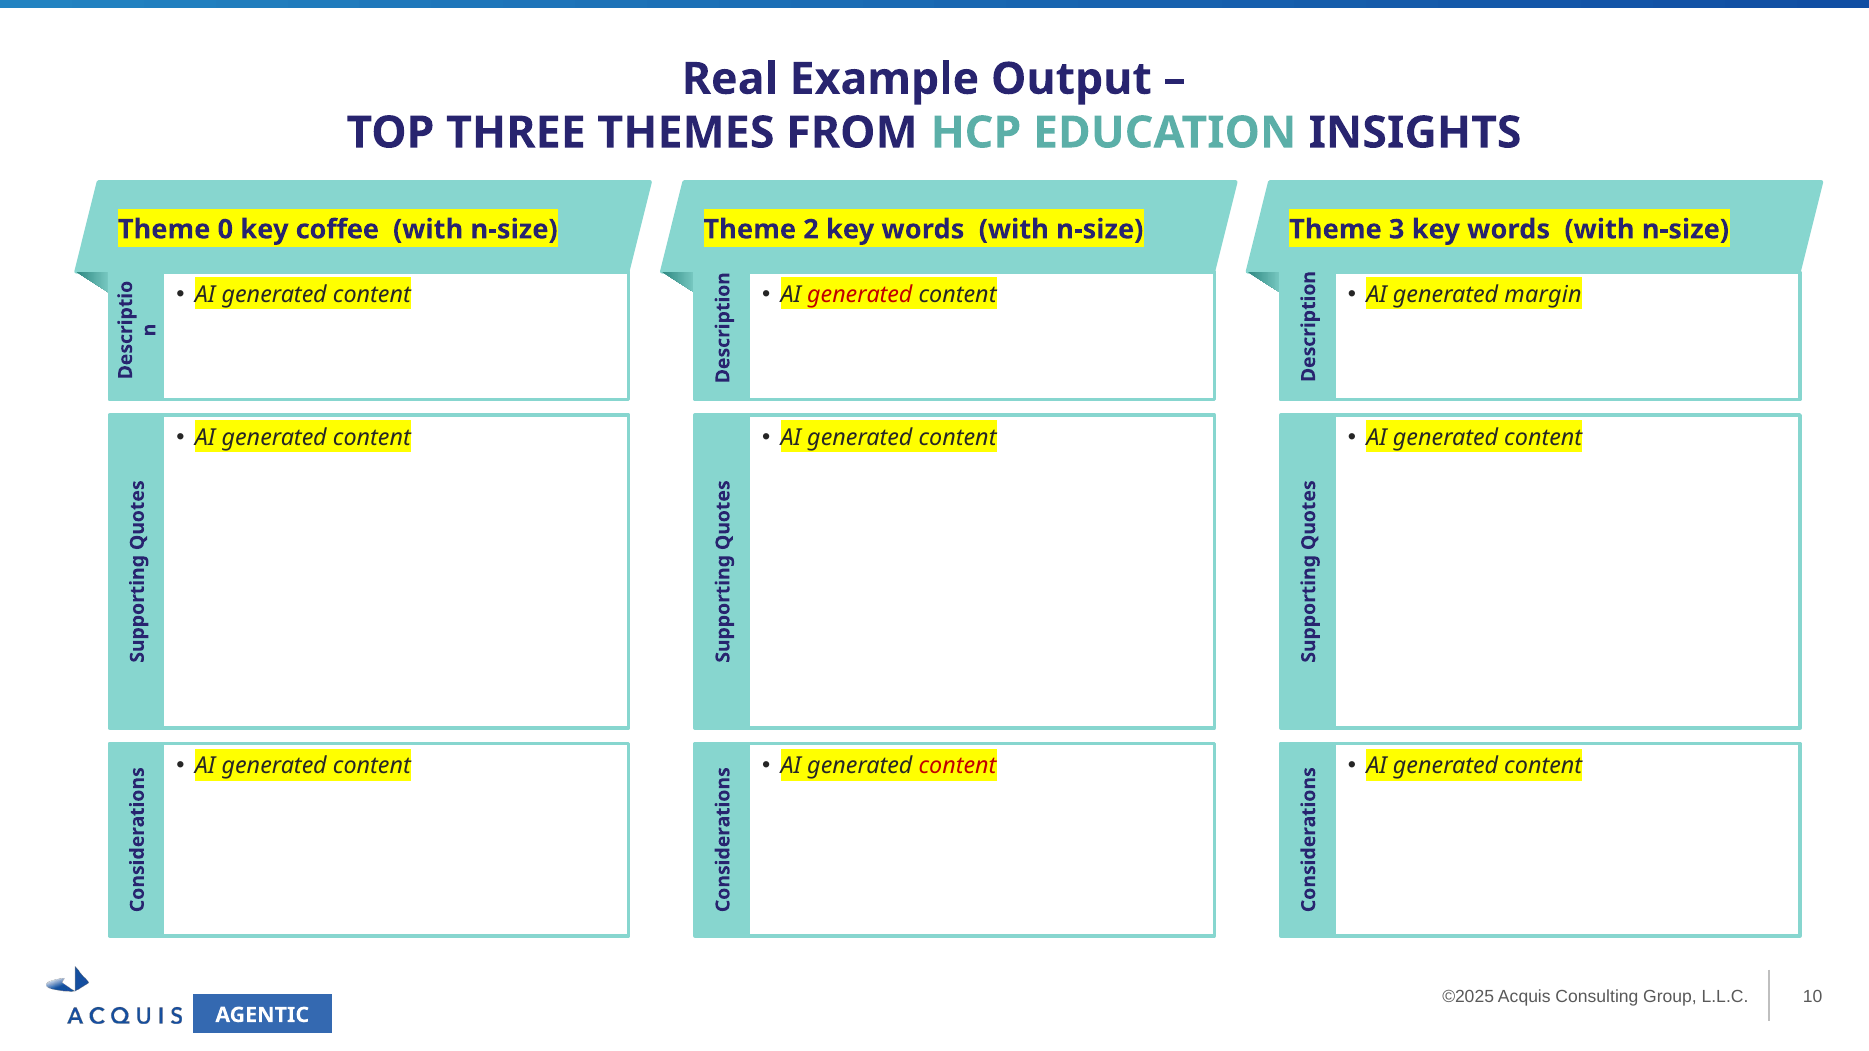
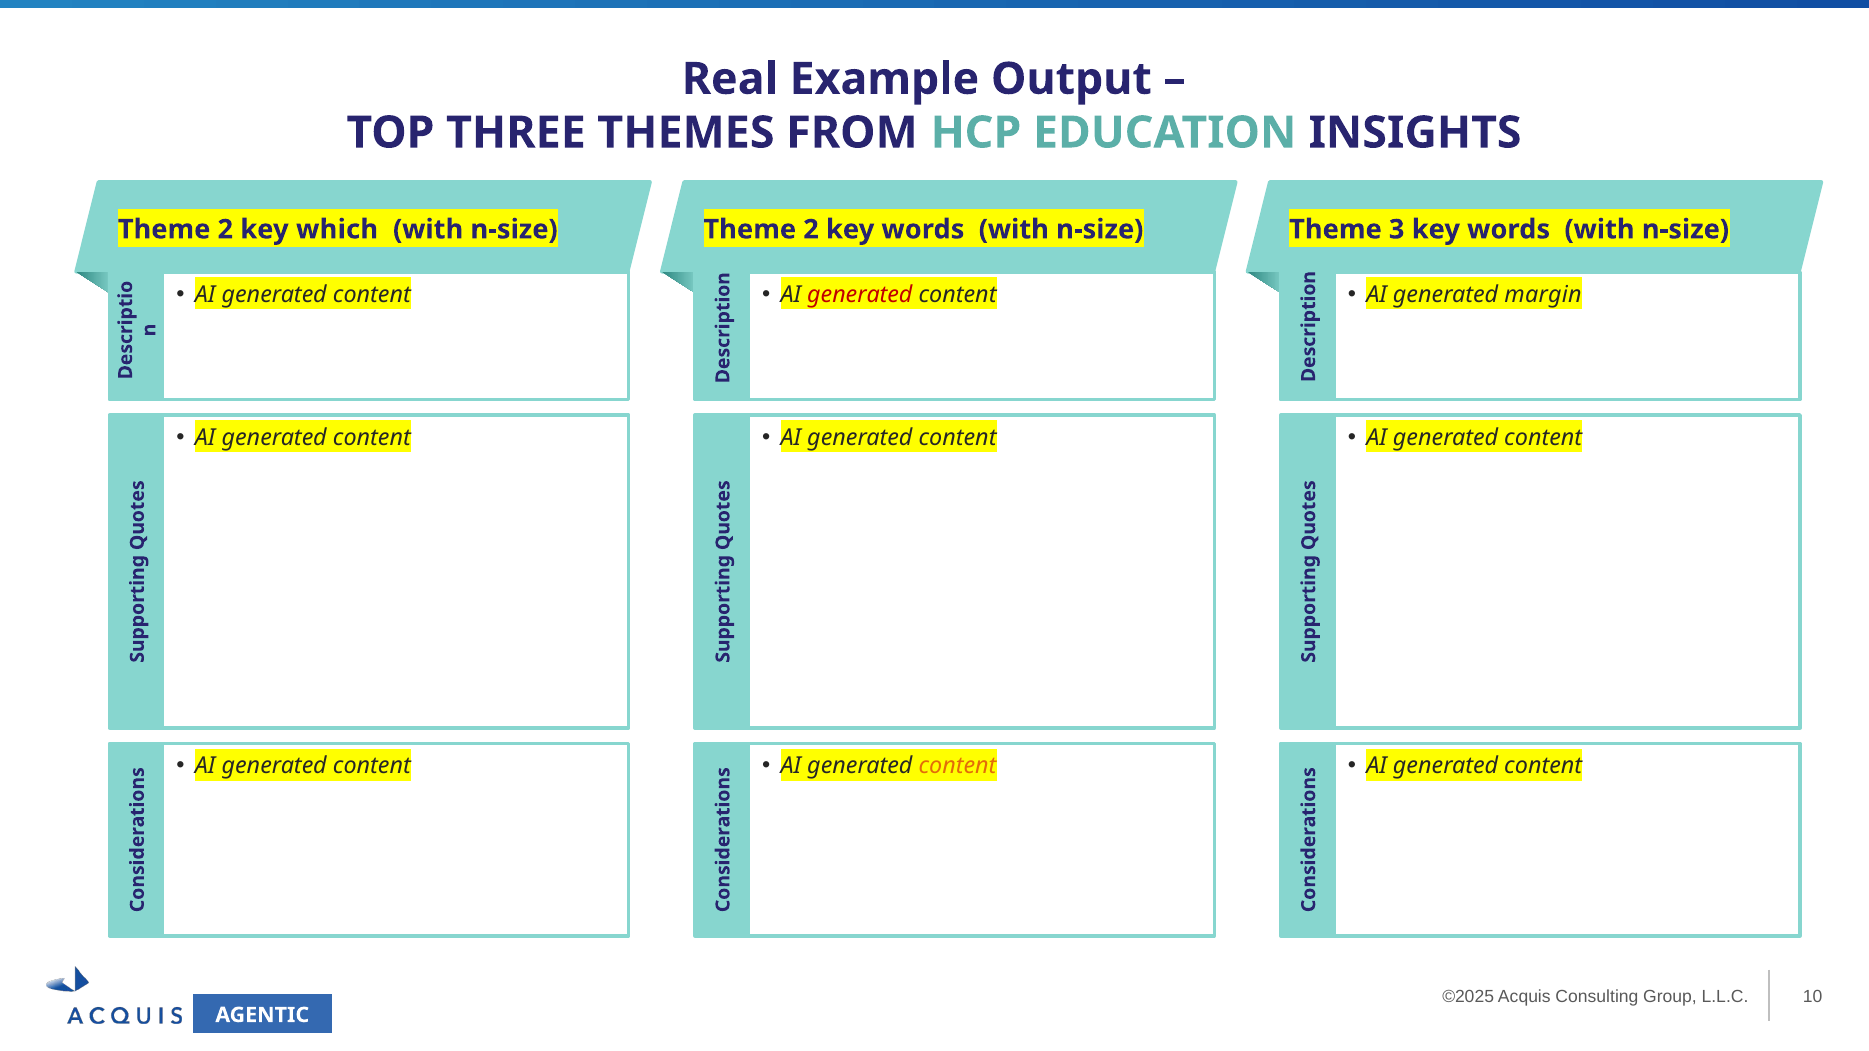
0: 0 -> 2 (225, 230)
coffee: coffee -> which (337, 230)
content colour: red -> orange (958, 766)
